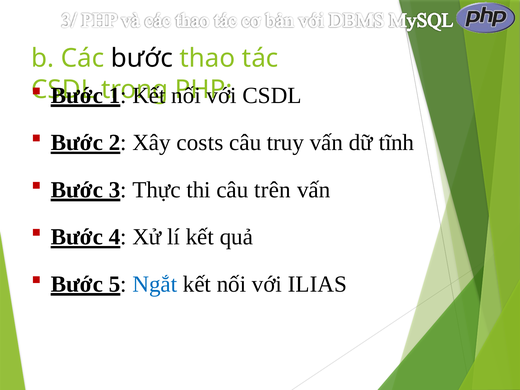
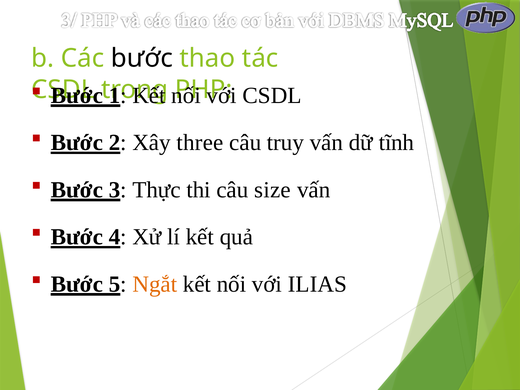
costs: costs -> three (200, 143)
trên: trên -> size (273, 190)
Ngắt colour: blue -> orange (155, 284)
